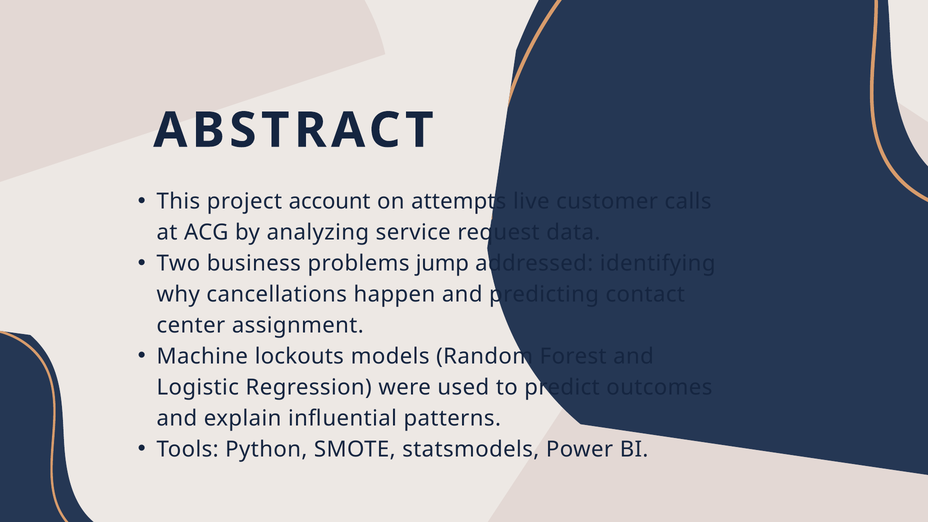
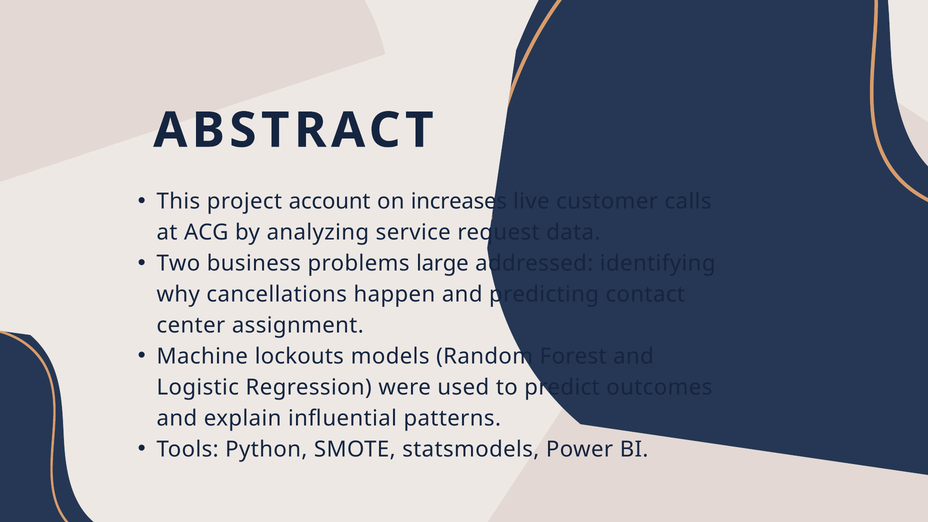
attempts: attempts -> increases (459, 201)
jump: jump -> large (442, 263)
